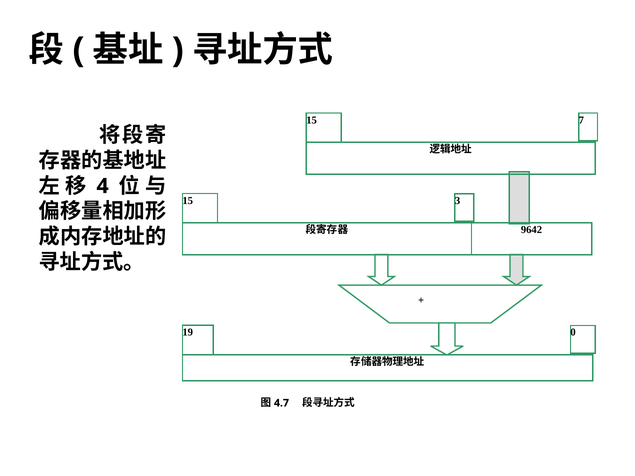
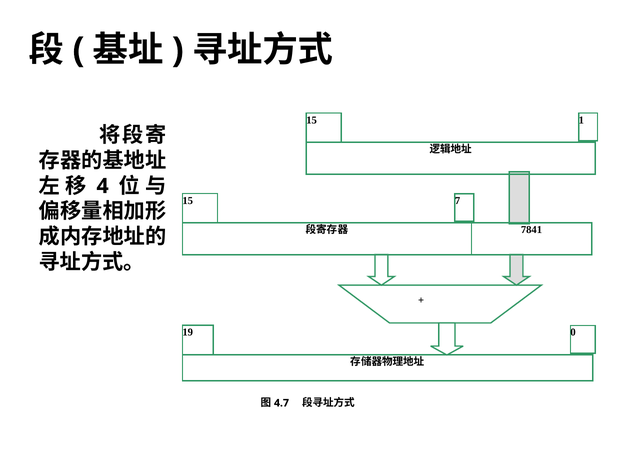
7: 7 -> 1 (581, 120)
3: 3 -> 7 (458, 201)
9642: 9642 -> 7841 (531, 230)
